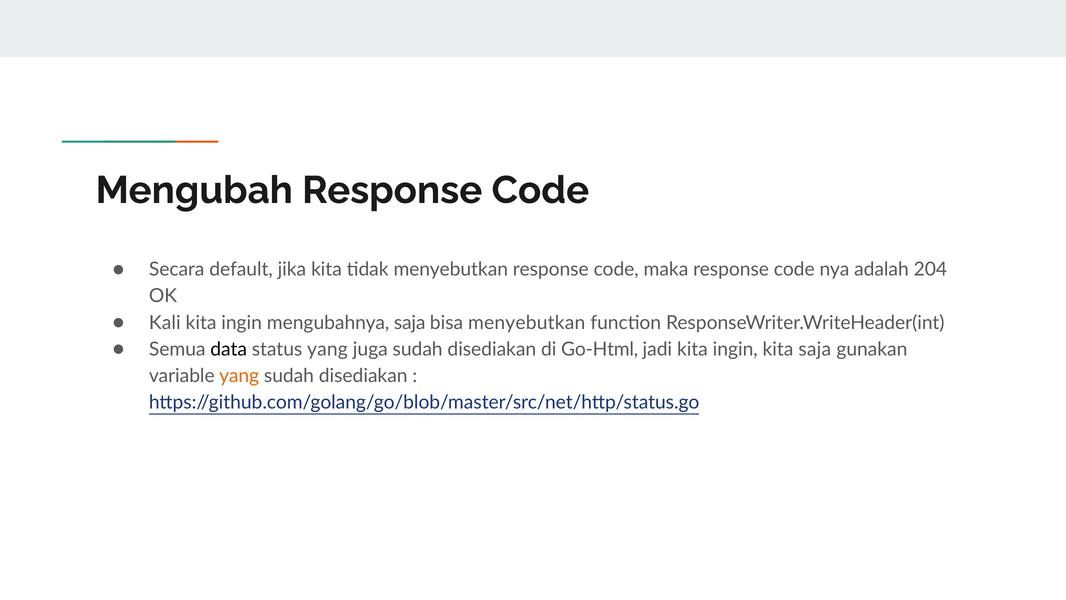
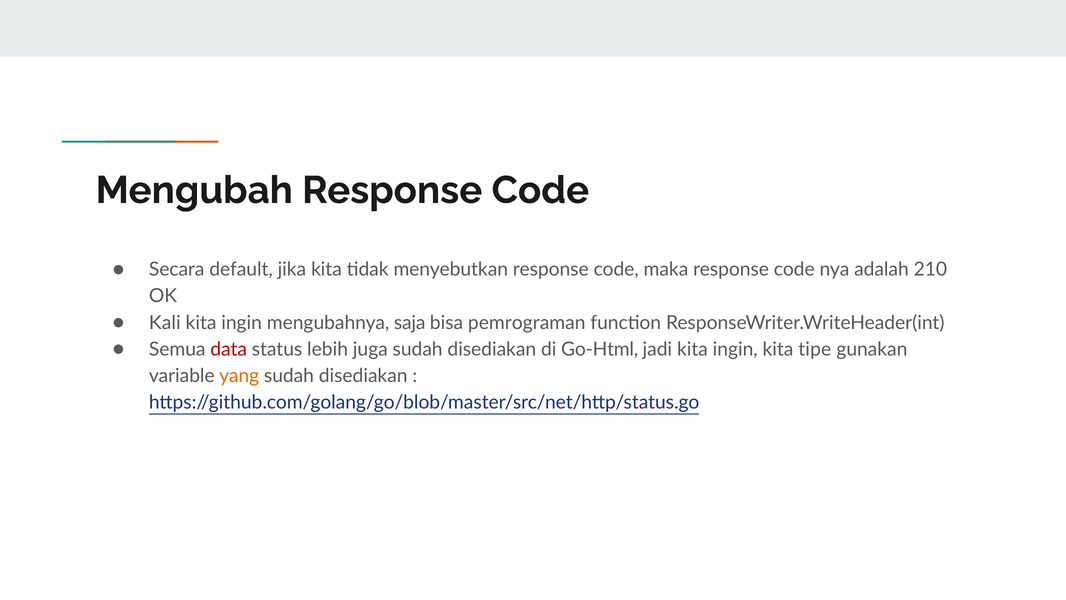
204: 204 -> 210 (930, 269)
bisa menyebutkan: menyebutkan -> pemrograman (527, 323)
data colour: black -> red (229, 349)
status yang: yang -> lebih (328, 349)
kita saja: saja -> tipe (815, 349)
